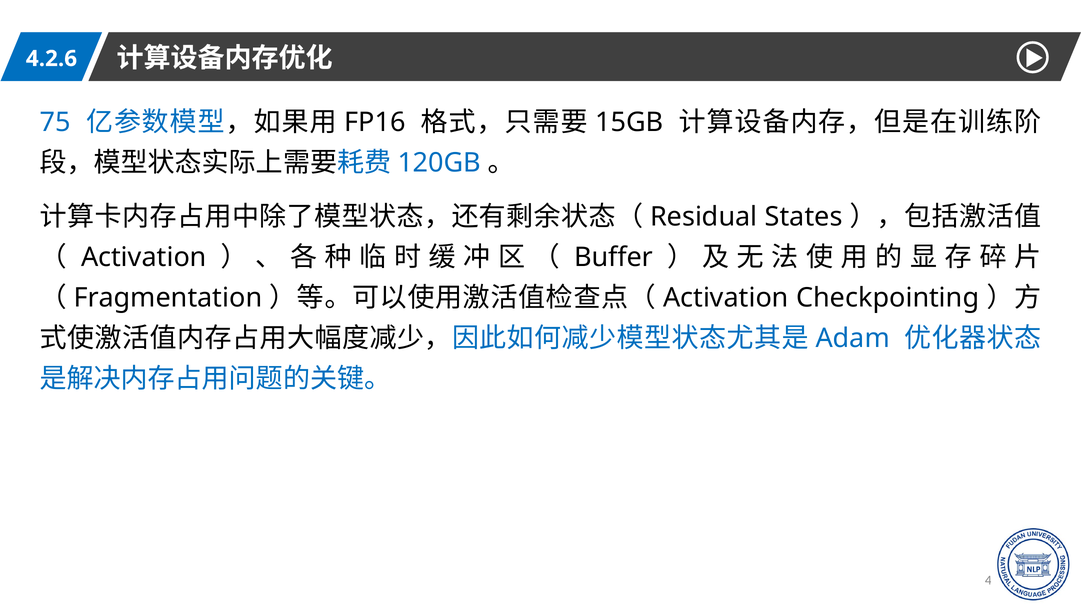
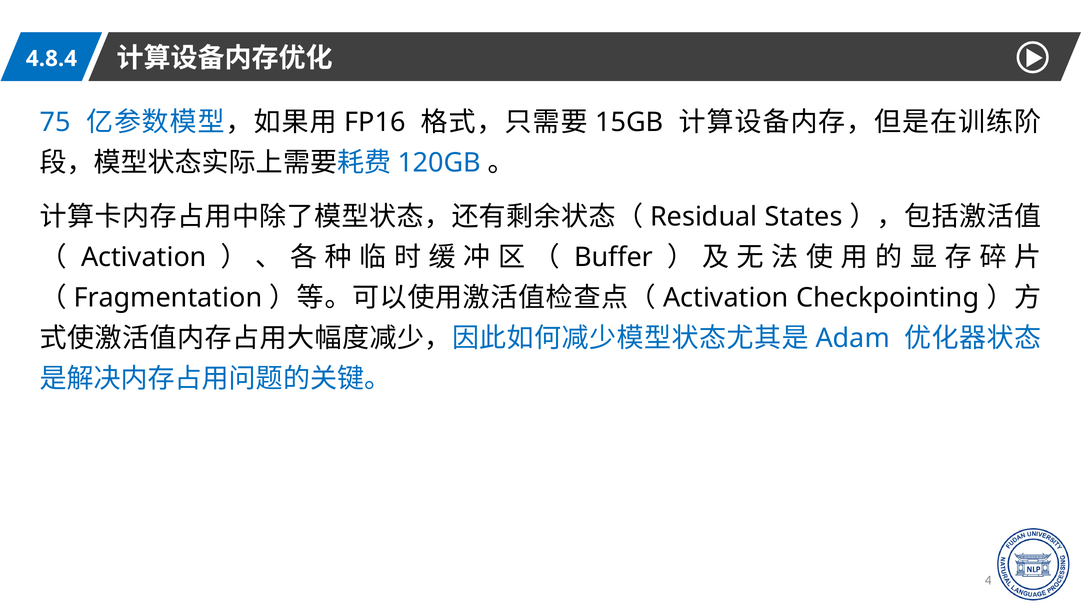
4.2.6: 4.2.6 -> 4.8.4 (51, 59)
